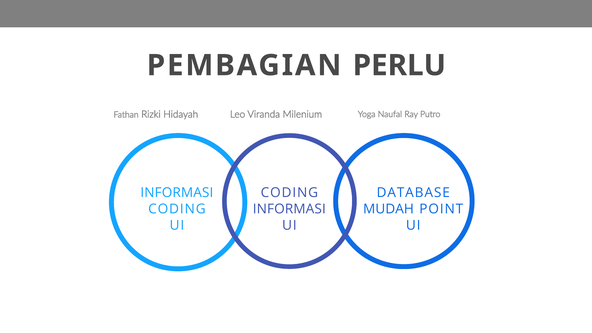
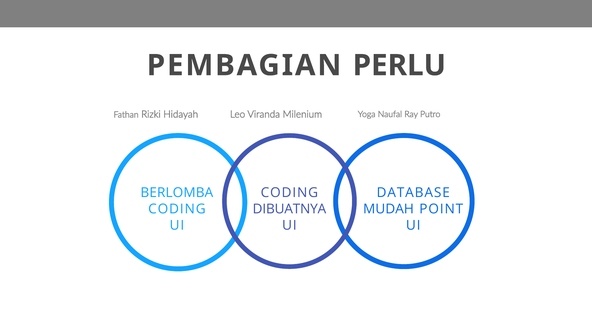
INFORMASI: INFORMASI -> BERLOMBA (177, 193)
INFORMASI: INFORMASI -> DIBUATNYA (289, 209)
